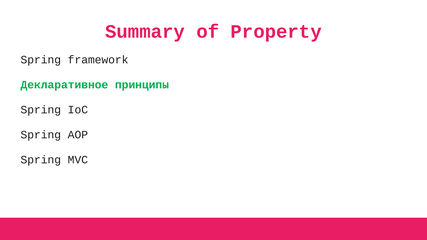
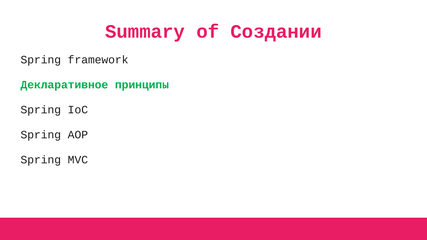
Property: Property -> Создании (276, 32)
